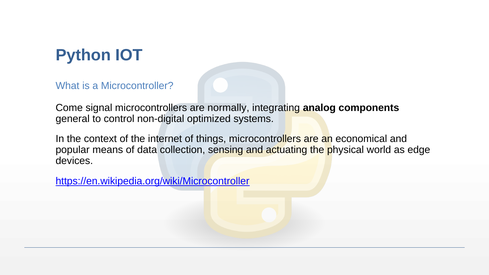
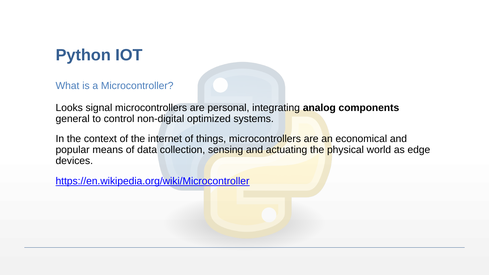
Come: Come -> Looks (69, 108)
normally: normally -> personal (228, 108)
